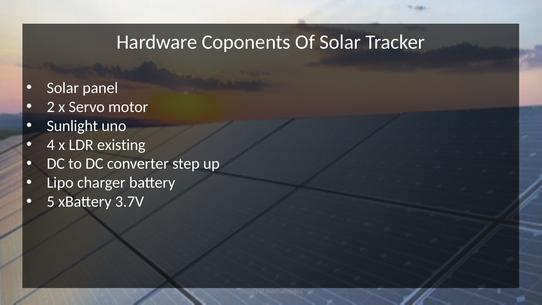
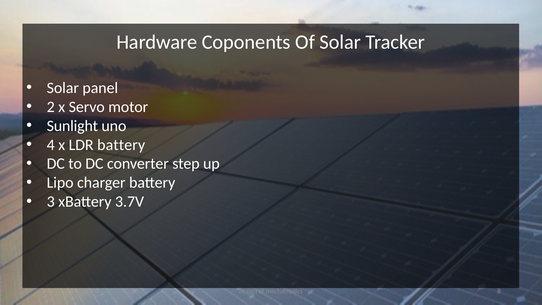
LDR existing: existing -> battery (121, 145)
5: 5 -> 3 (51, 202)
